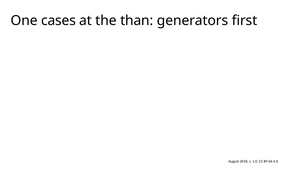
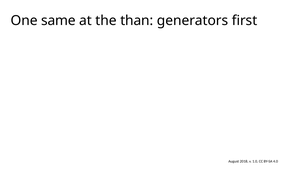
cases: cases -> same (58, 21)
